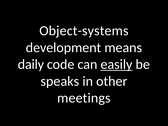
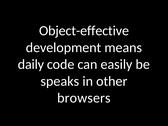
Object-systems: Object-systems -> Object-effective (84, 31)
easily underline: present -> none (116, 64)
meetings: meetings -> browsers (84, 98)
